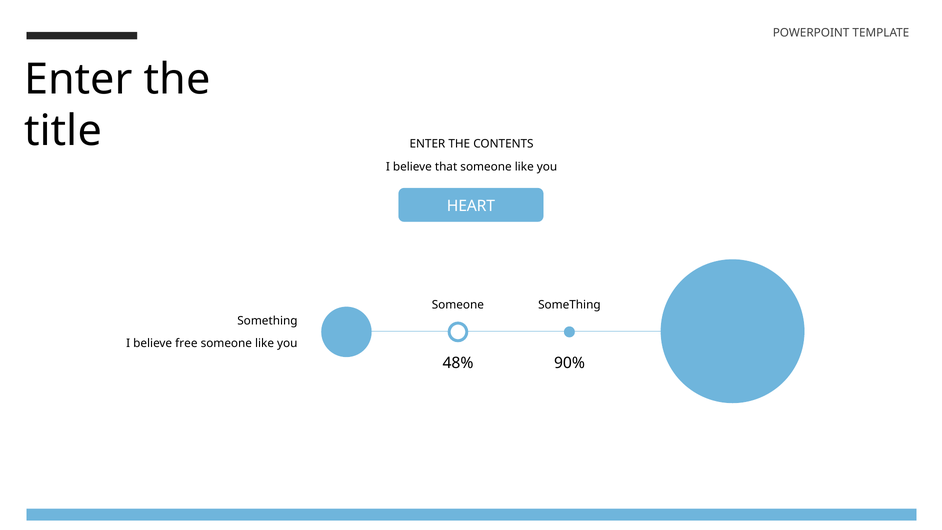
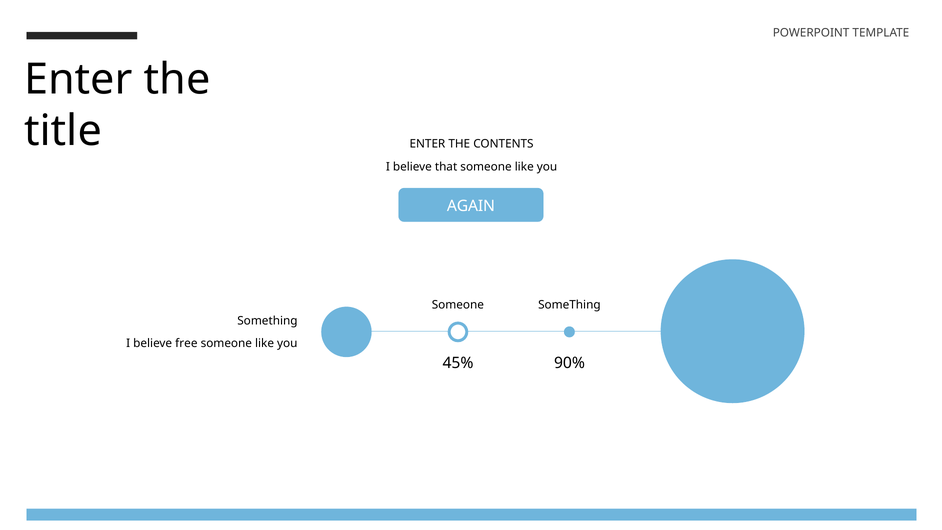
HEART: HEART -> AGAIN (471, 206)
48%: 48% -> 45% (458, 363)
